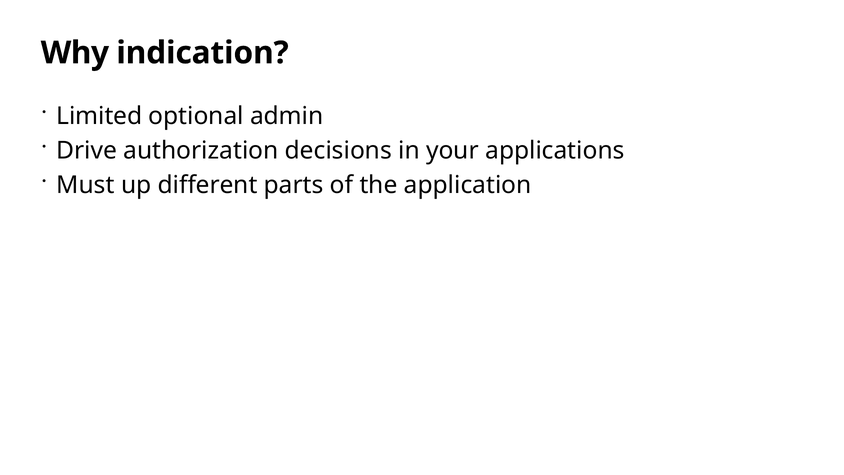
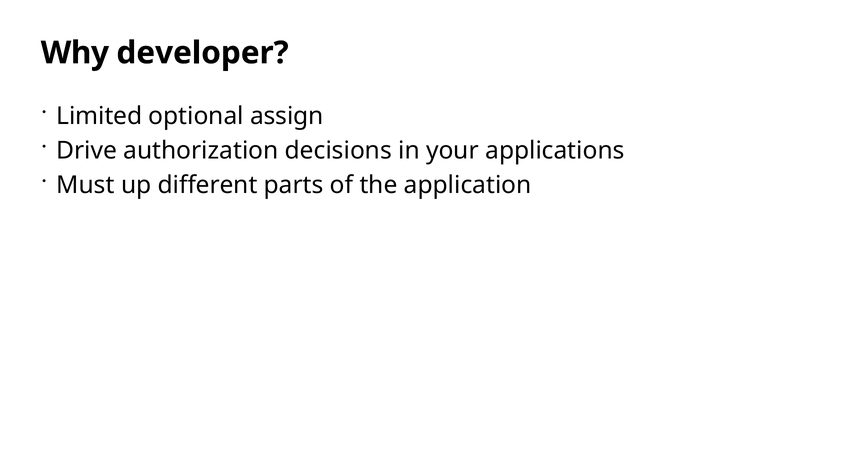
indication: indication -> developer (203, 53)
admin: admin -> assign (287, 116)
